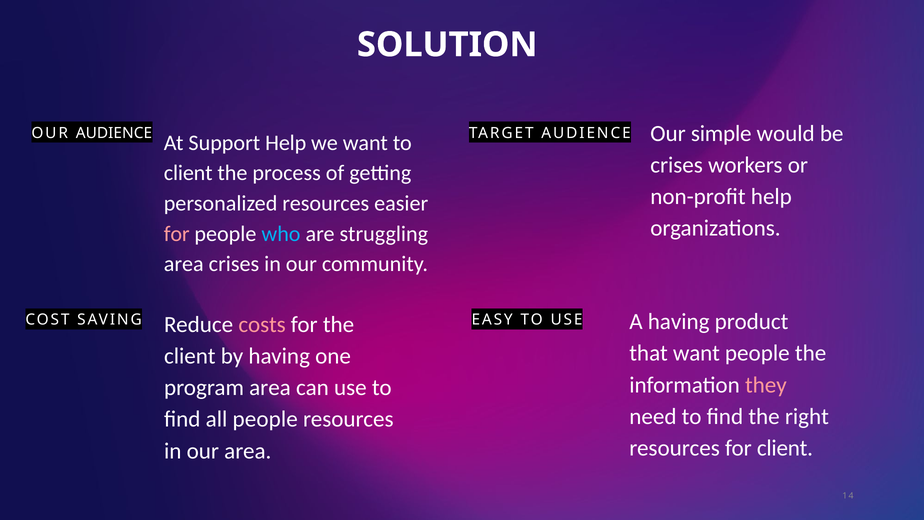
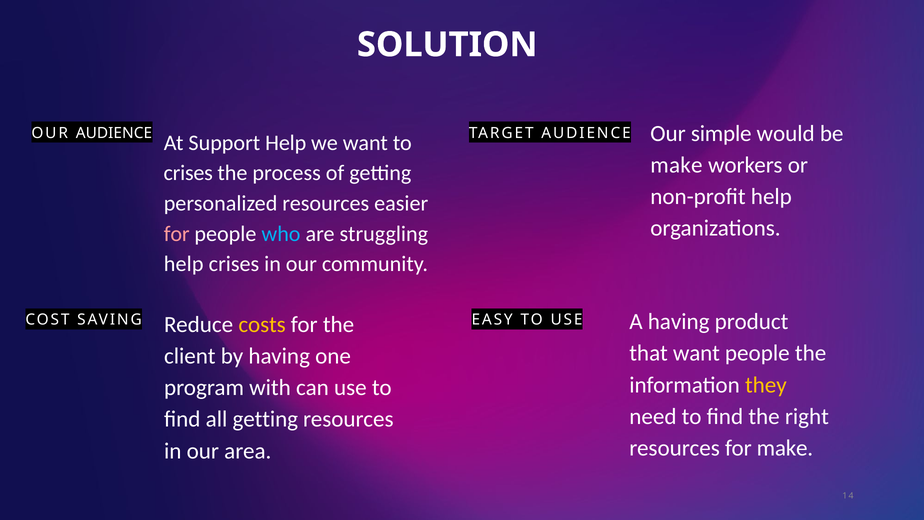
crises: crises -> make (676, 165)
client: client -> crises (188, 173)
area: area -> help (184, 264)
costs colour: pink -> yellow (262, 324)
they colour: pink -> yellow (766, 385)
program area: area -> with (270, 388)
all people: people -> getting (265, 419)
for client: client -> make (785, 448)
